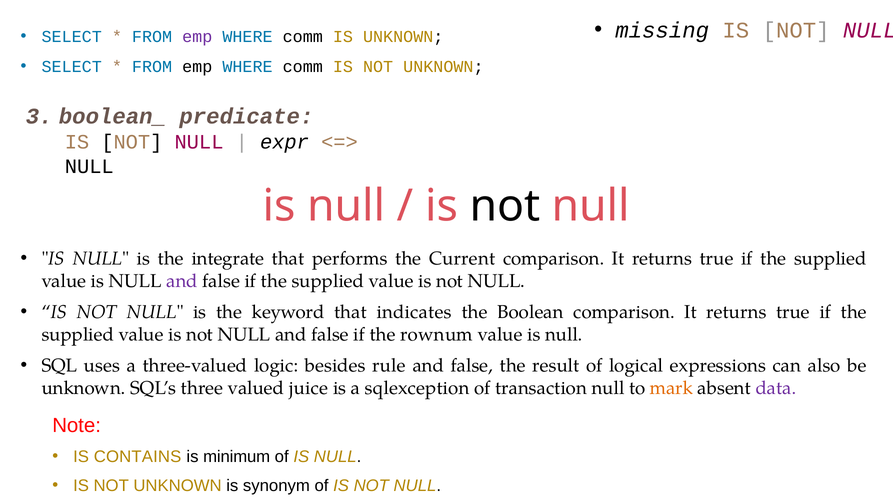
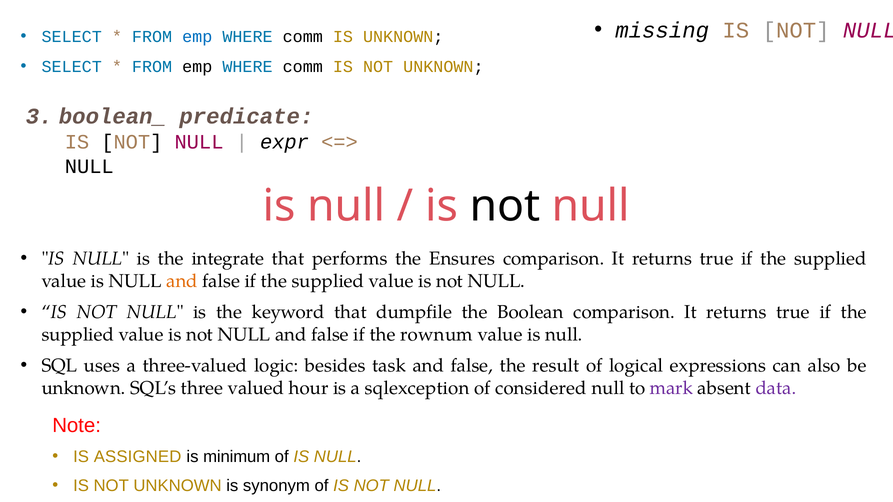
emp colour: purple -> blue (197, 37)
Current: Current -> Ensures (462, 259)
and colour: purple -> orange (182, 281)
indicates: indicates -> dumpfile (414, 312)
rule: rule -> task (389, 366)
juice: juice -> hour (309, 388)
transaction: transaction -> considered (541, 388)
mark colour: orange -> purple (671, 388)
CONTAINS: CONTAINS -> ASSIGNED (138, 457)
